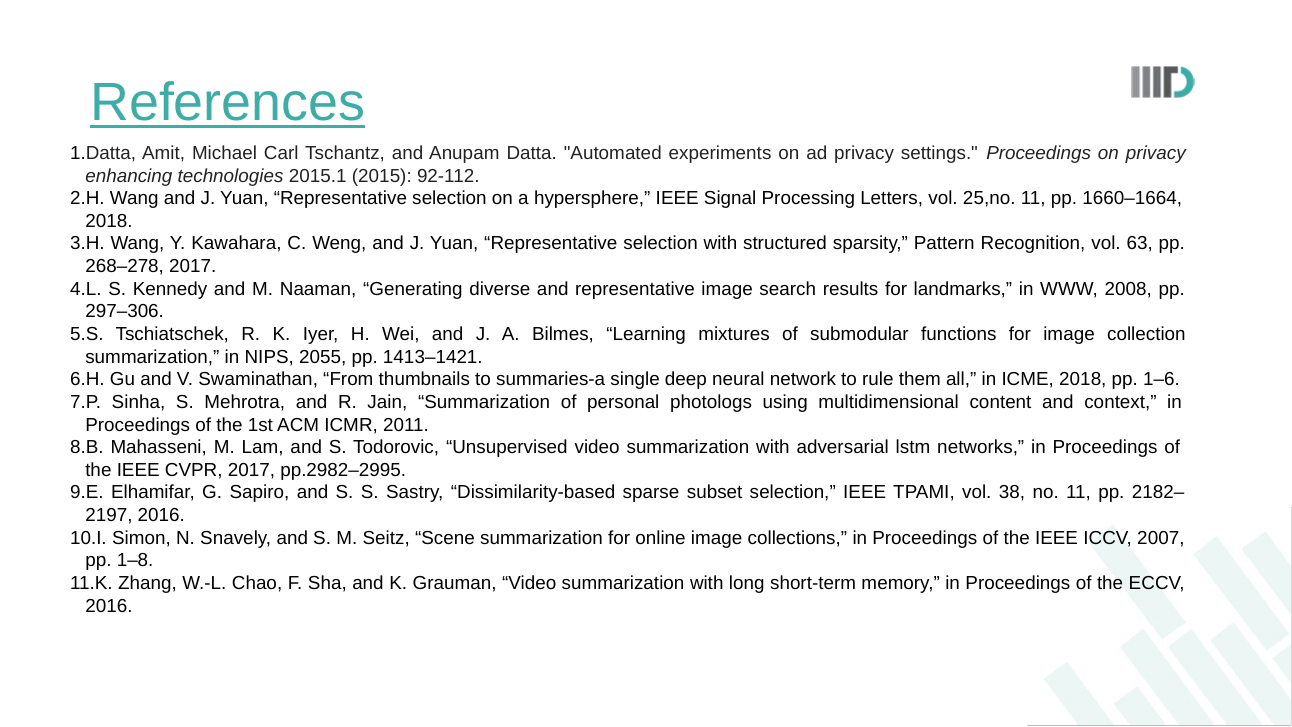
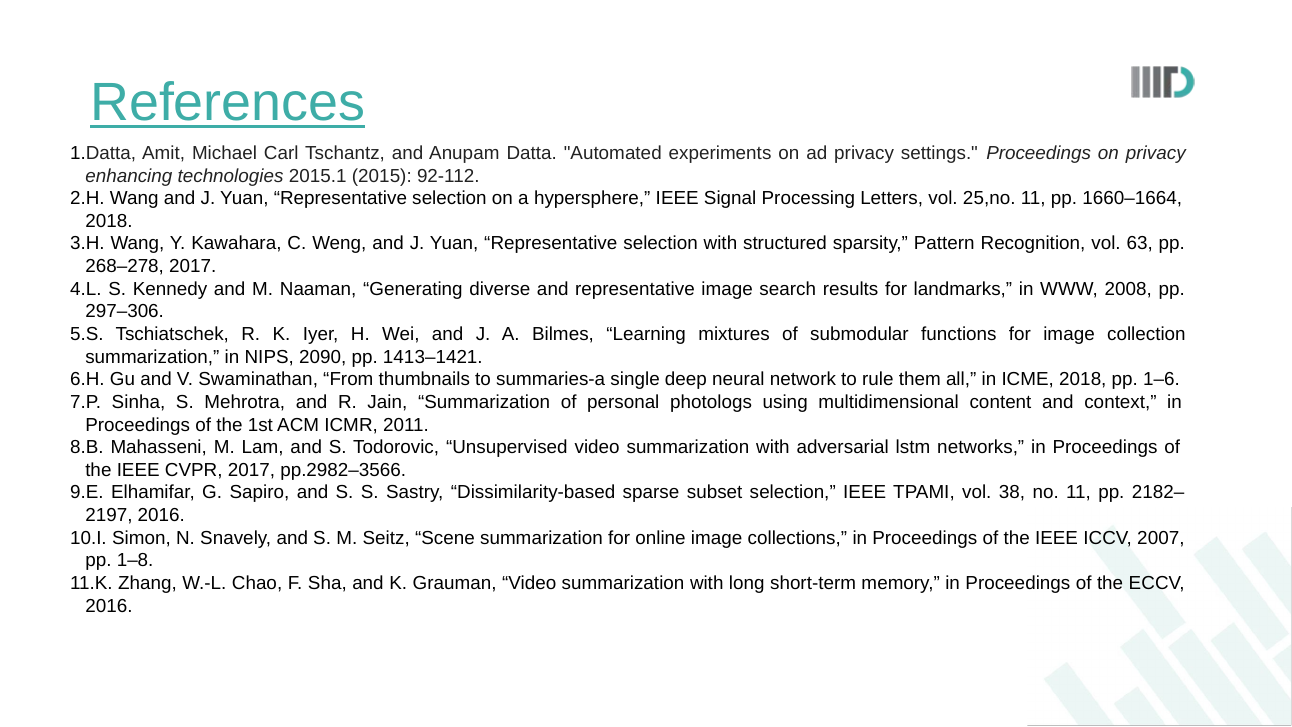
2055: 2055 -> 2090 (323, 357)
pp.2982–2995: pp.2982–2995 -> pp.2982–3566 (343, 470)
